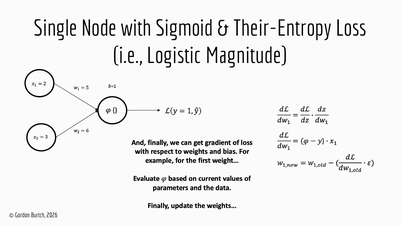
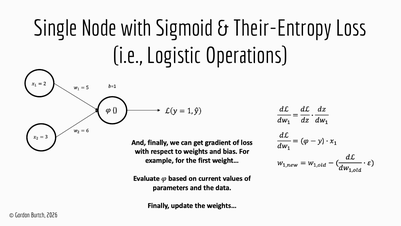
Magnitude: Magnitude -> Operations (247, 56)
